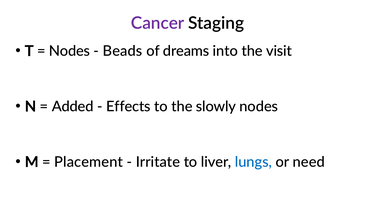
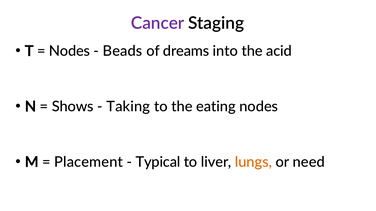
visit: visit -> acid (279, 51)
Added: Added -> Shows (73, 107)
Effects: Effects -> Taking (128, 107)
slowly: slowly -> eating (216, 107)
Irritate: Irritate -> Typical (158, 162)
lungs colour: blue -> orange (253, 162)
